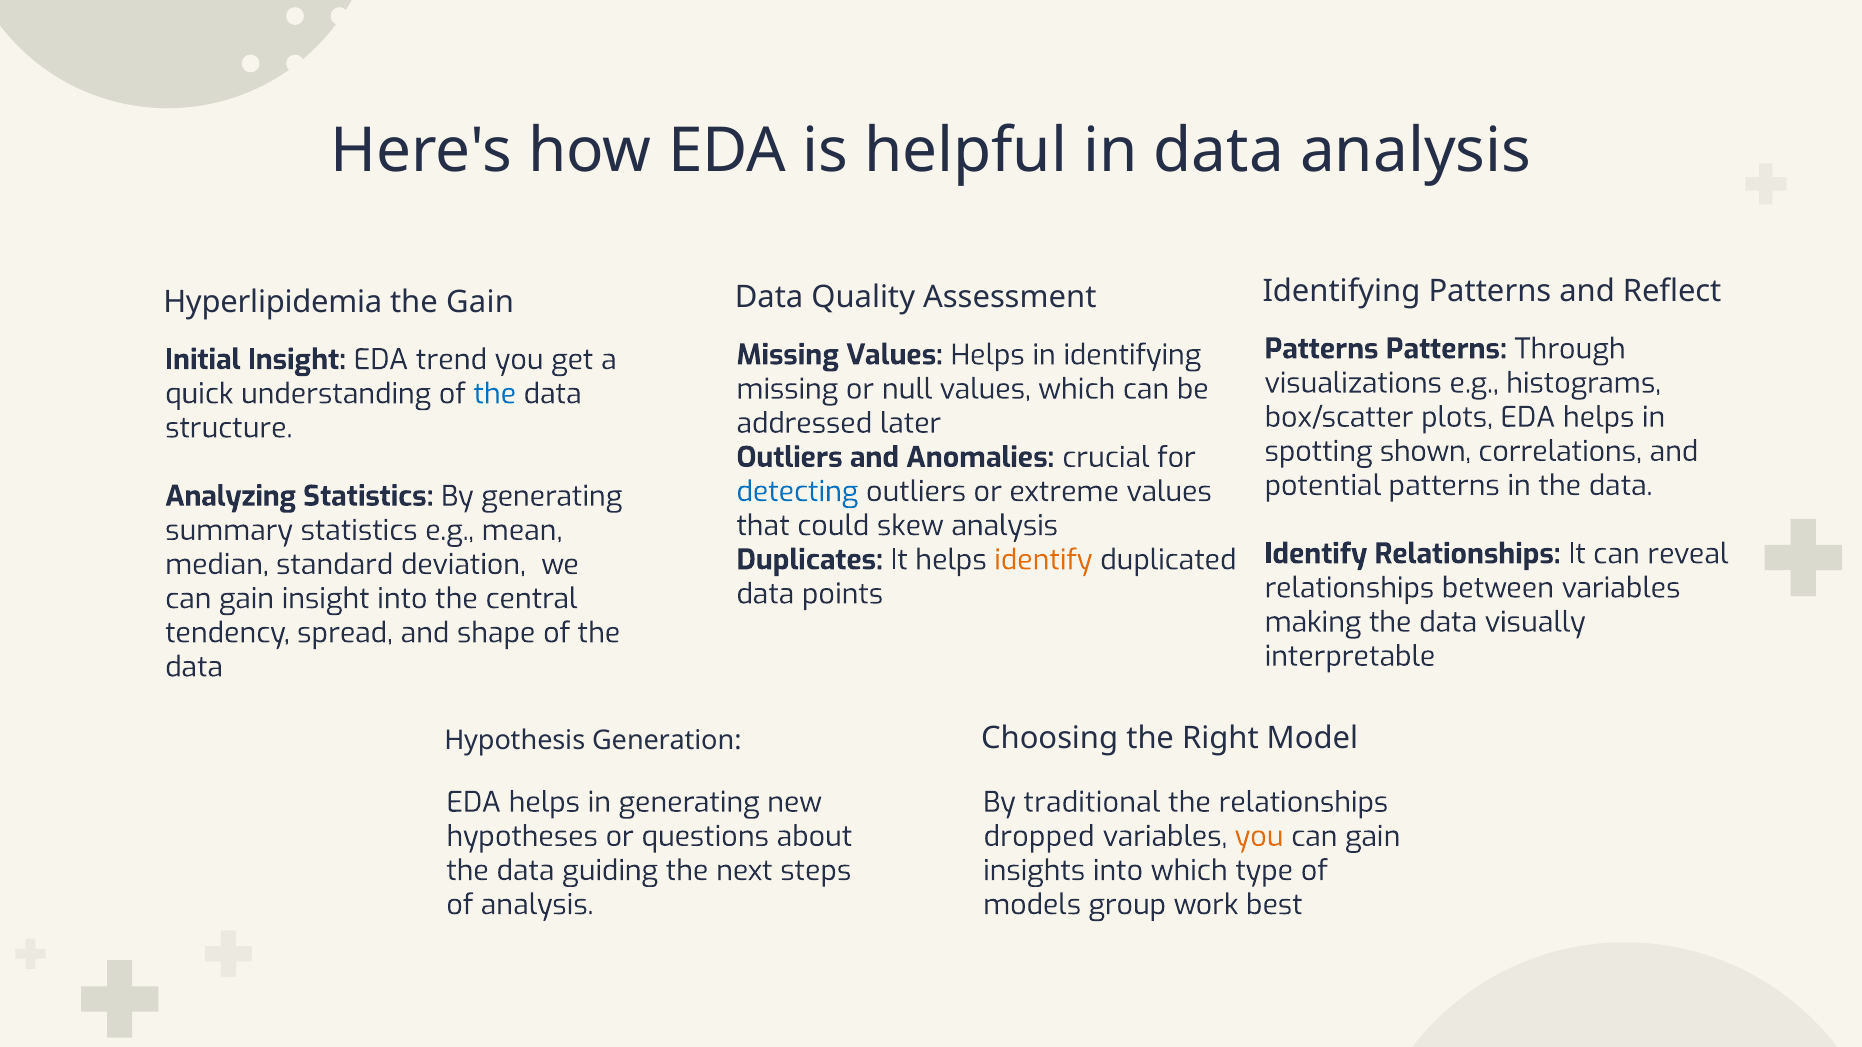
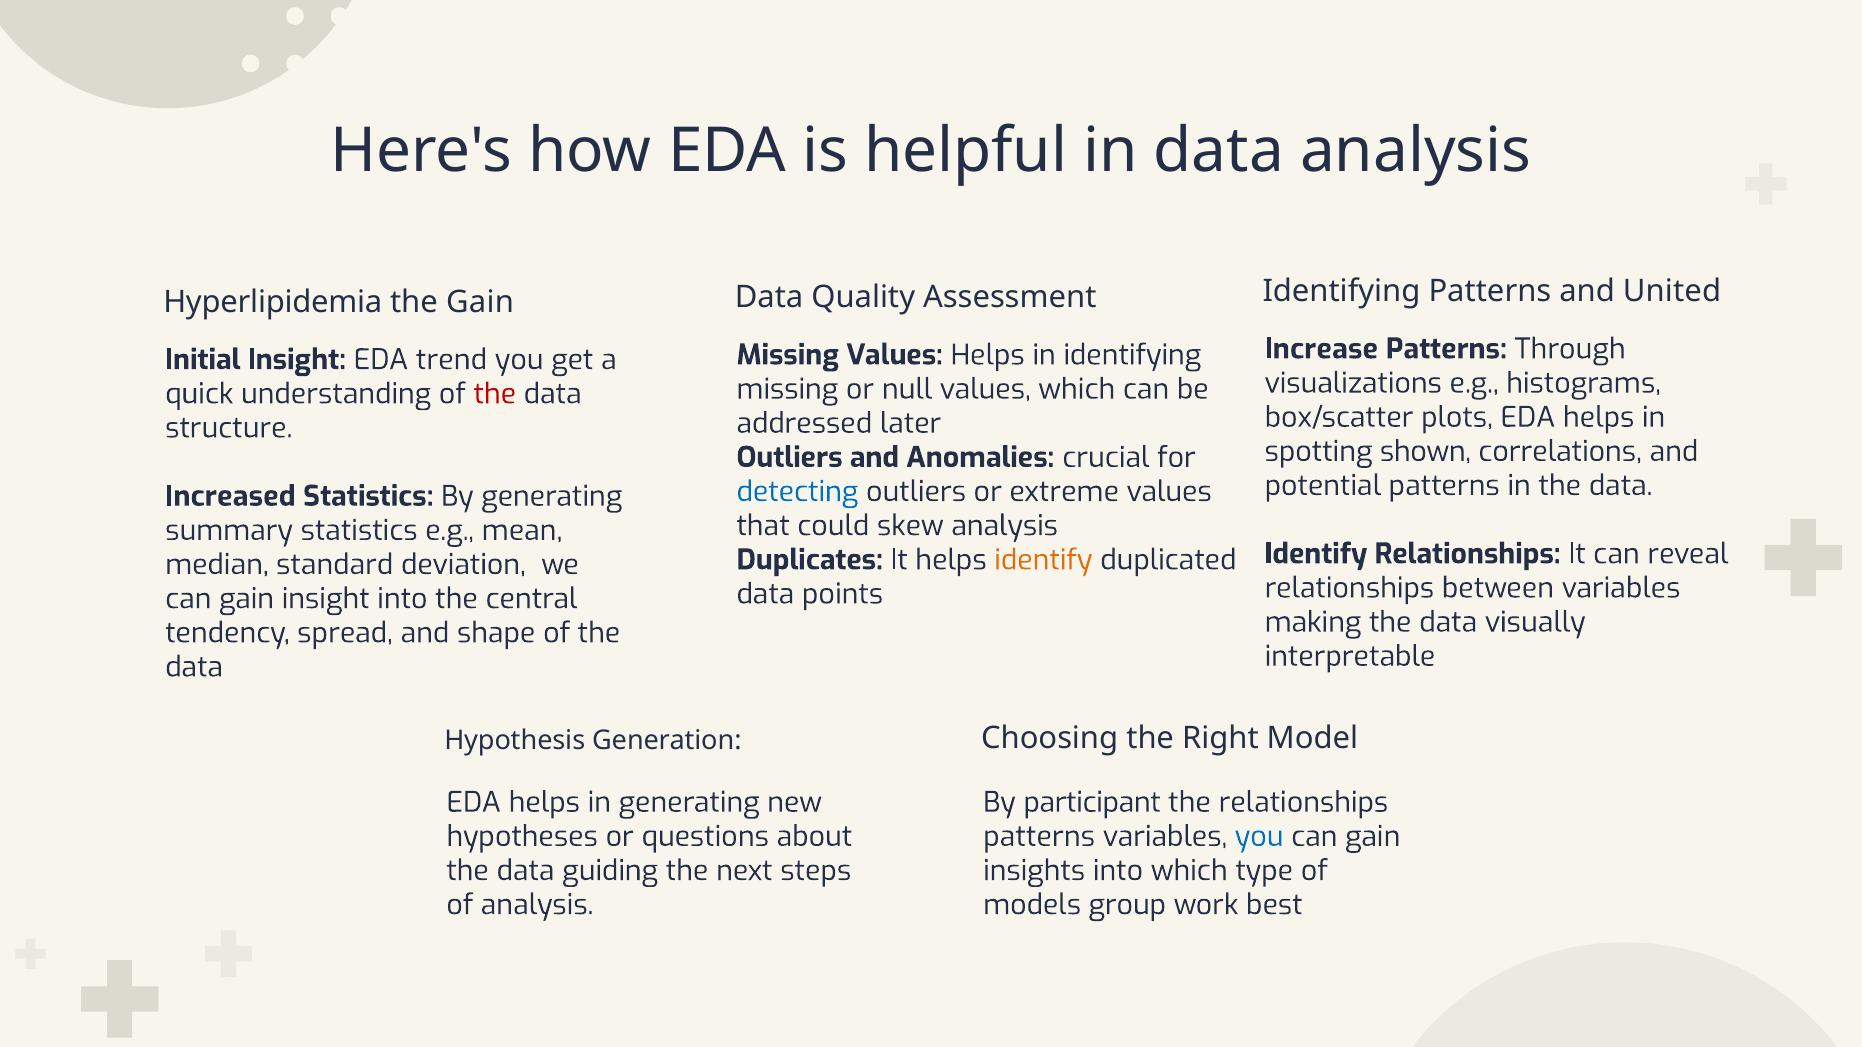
Reflect: Reflect -> United (1672, 292)
Patterns: Patterns -> Increase (1321, 349)
the colour: blue -> red (495, 394)
Analyzing: Analyzing -> Increased (230, 497)
traditional: traditional -> participant (1092, 803)
dropped: dropped -> patterns (1039, 837)
you colour: orange -> blue (1259, 837)
